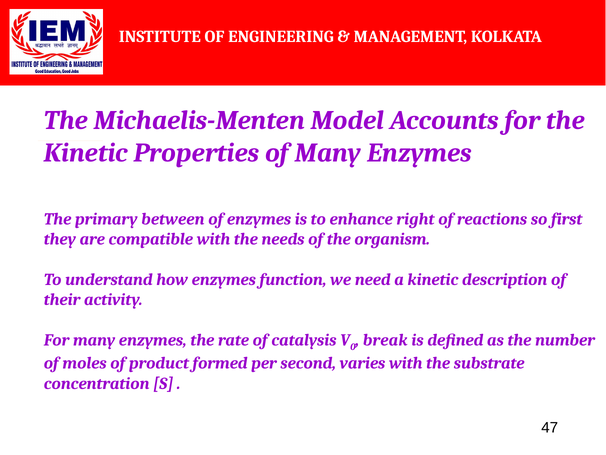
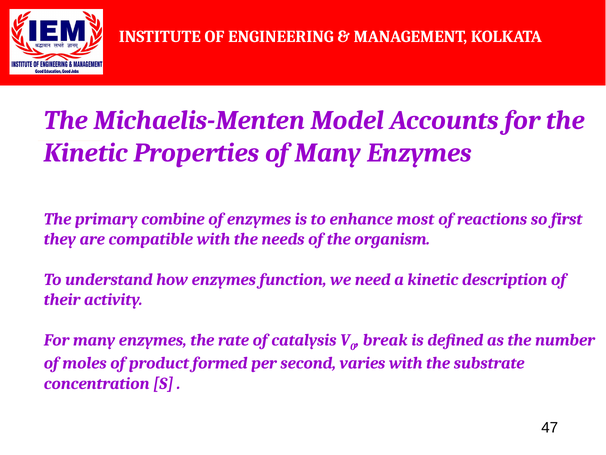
between: between -> combine (173, 219)
right: right -> most (415, 219)
